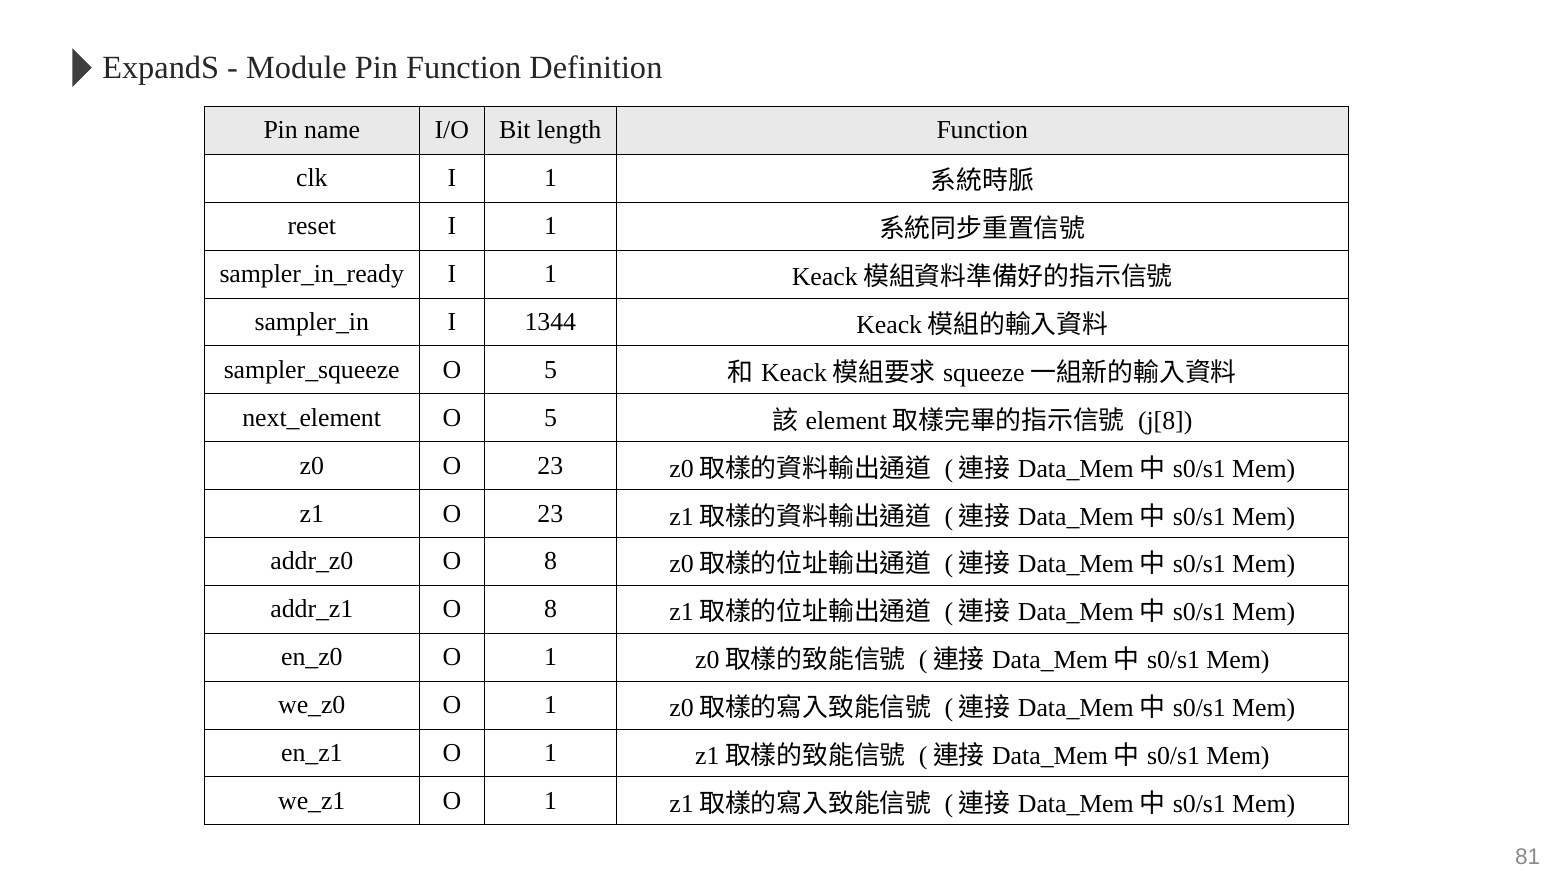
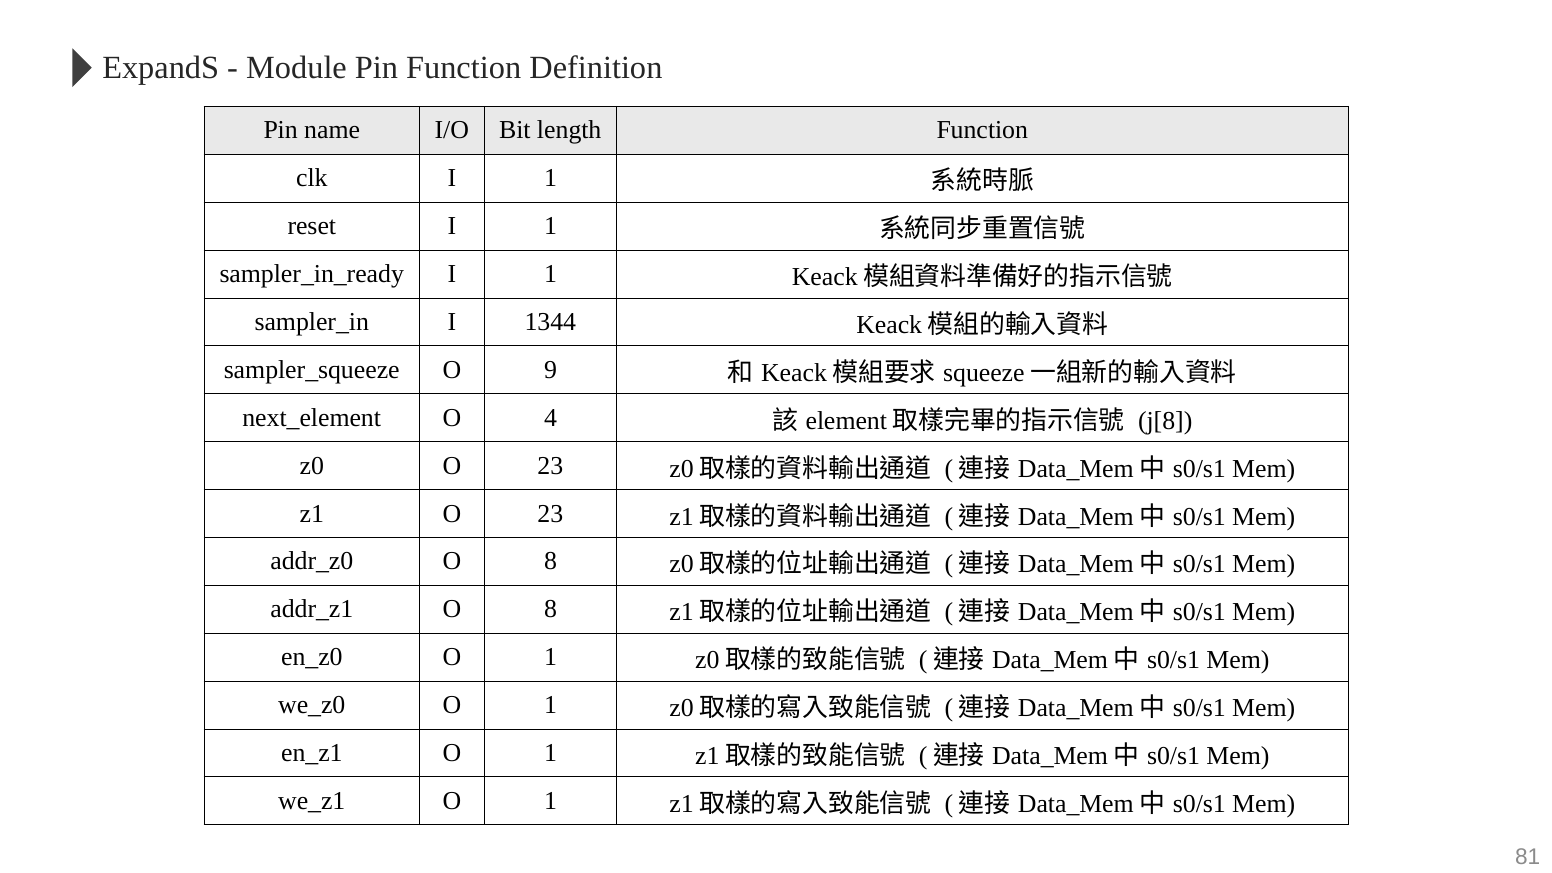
5: 5 -> 9 (550, 370)
5: 5 -> 4 (550, 418)
